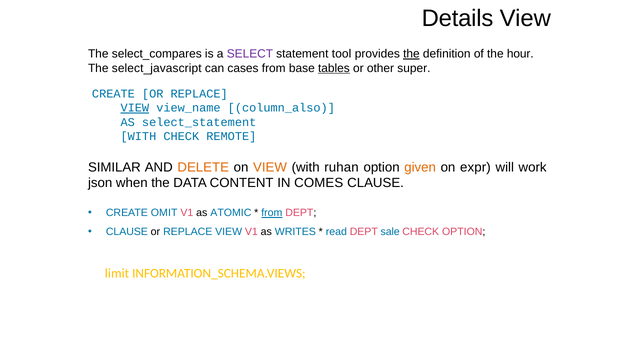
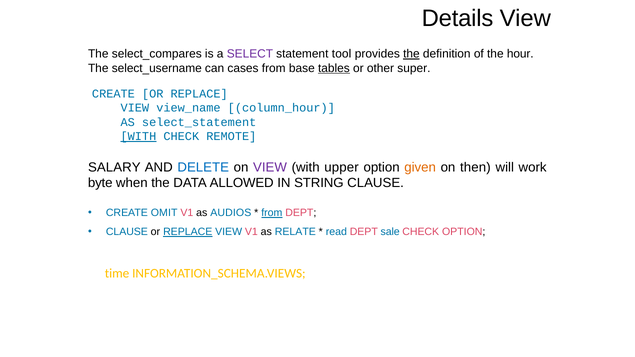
select_javascript: select_javascript -> select_username (157, 68)
VIEW underline: present -> none (135, 108)
column_also: column_also -> column_hour (281, 108)
WITH underline: none -> present (138, 137)
SIMILAR: SIMILAR -> SALARY (114, 167)
DELETE colour: orange -> blue (203, 167)
VIEW colour: orange -> purple (270, 167)
ruhan: ruhan -> upper (341, 167)
expr: expr -> then (475, 167)
json: json -> byte (100, 183)
CONTENT: CONTENT -> ALLOWED (242, 183)
COMES: COMES -> STRING (319, 183)
ATOMIC: ATOMIC -> AUDIOS (231, 213)
REPLACE underline: none -> present (188, 232)
WRITES: WRITES -> RELATE (295, 232)
limit: limit -> time (117, 273)
